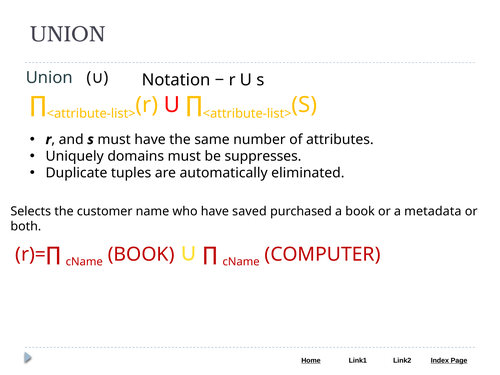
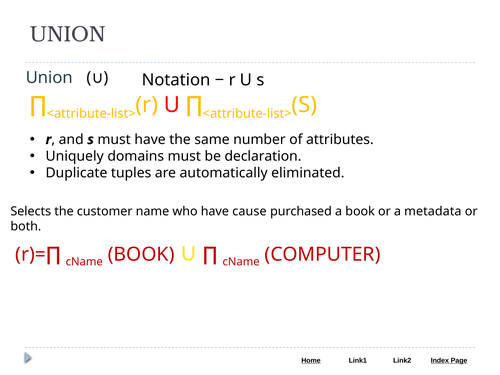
suppresses: suppresses -> declaration (263, 156)
saved: saved -> cause (249, 211)
